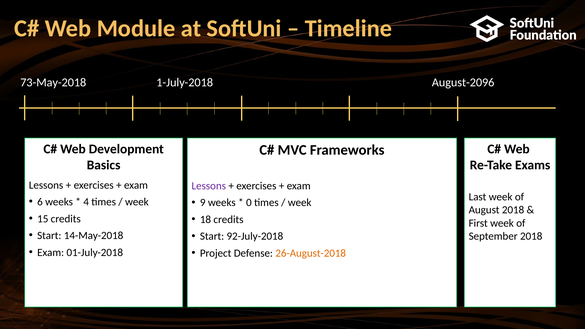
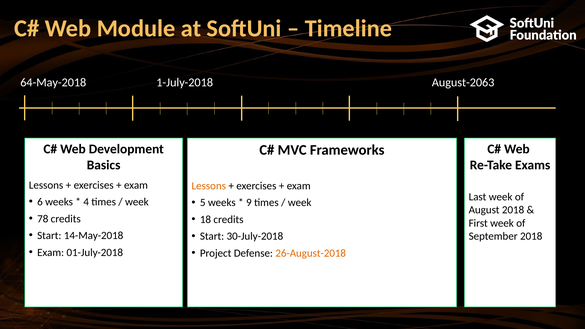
73-May-2018: 73-May-2018 -> 64-May-2018 (53, 83)
August-2096: August-2096 -> August-2063 (463, 83)
Lessons colour: purple -> orange (209, 186)
9: 9 -> 5 (203, 203)
0: 0 -> 9 (249, 203)
15: 15 -> 78 (43, 219)
92-July-2018: 92-July-2018 -> 30-July-2018 (255, 236)
